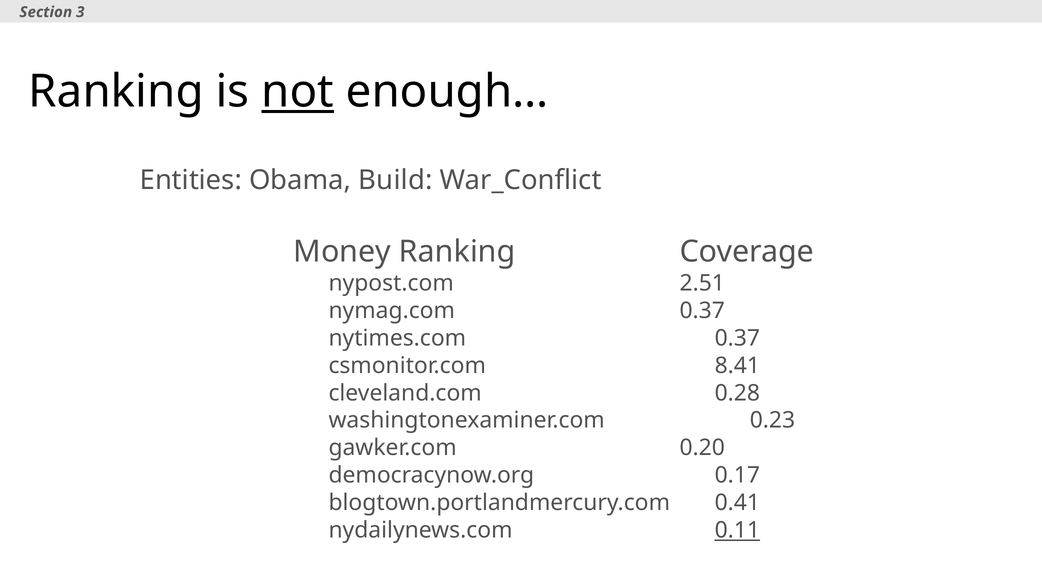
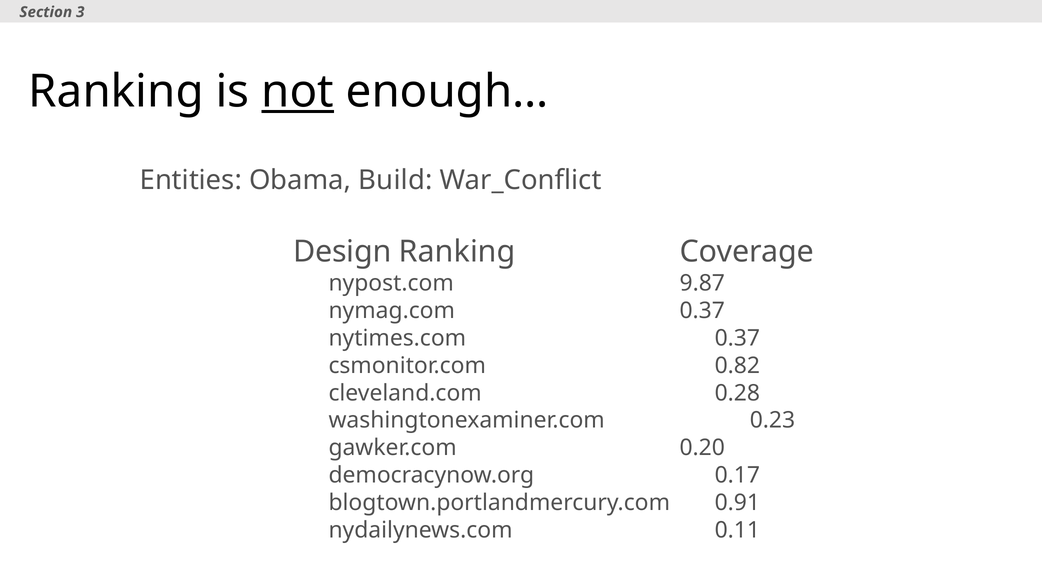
Money: Money -> Design (342, 252)
2.51: 2.51 -> 9.87 (702, 283)
8.41: 8.41 -> 0.82 (737, 366)
0.41: 0.41 -> 0.91 (737, 503)
0.11 underline: present -> none (737, 530)
